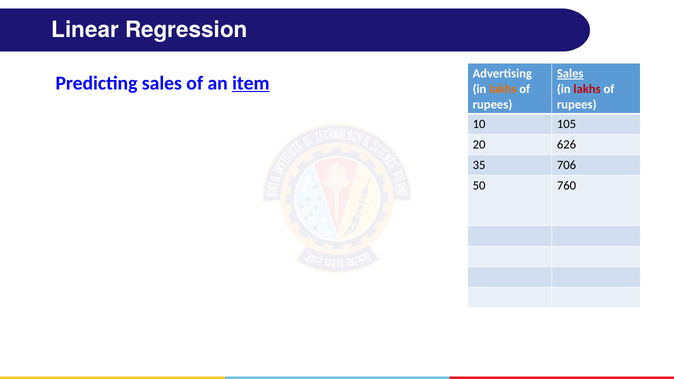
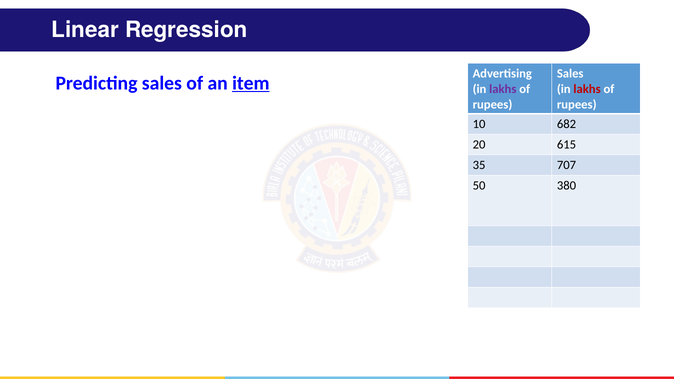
Sales underline: present -> none (570, 74)
lakhs colour: orange -> purple (503, 89)
105: 105 -> 682 (566, 124)
626: 626 -> 615 (566, 145)
706: 706 -> 707 (566, 165)
760: 760 -> 380 (566, 186)
